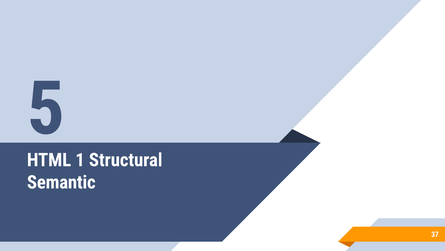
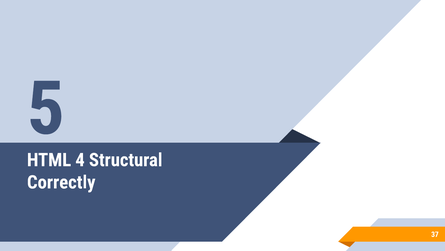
1: 1 -> 4 (80, 160)
Semantic: Semantic -> Correctly (61, 182)
